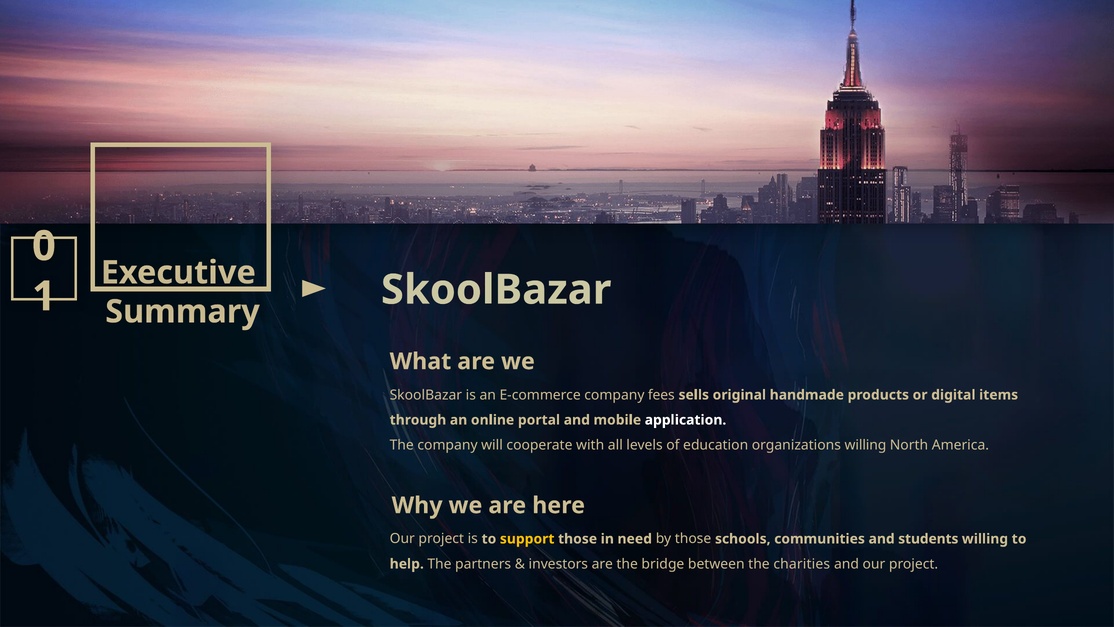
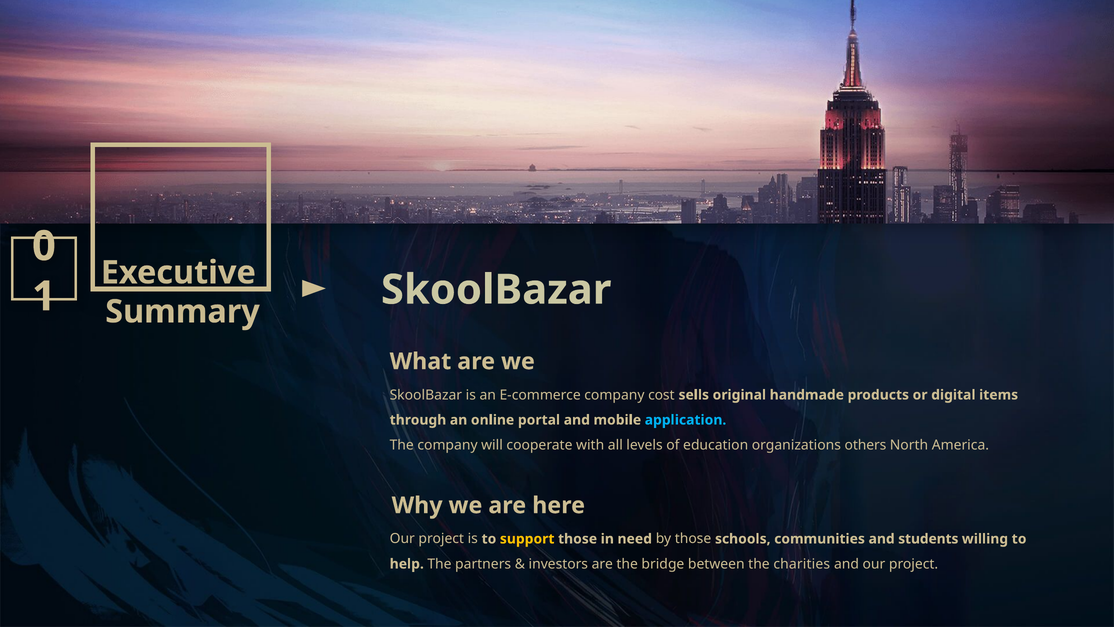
fees: fees -> cost (661, 395)
application colour: white -> light blue (685, 420)
organizations willing: willing -> others (865, 445)
